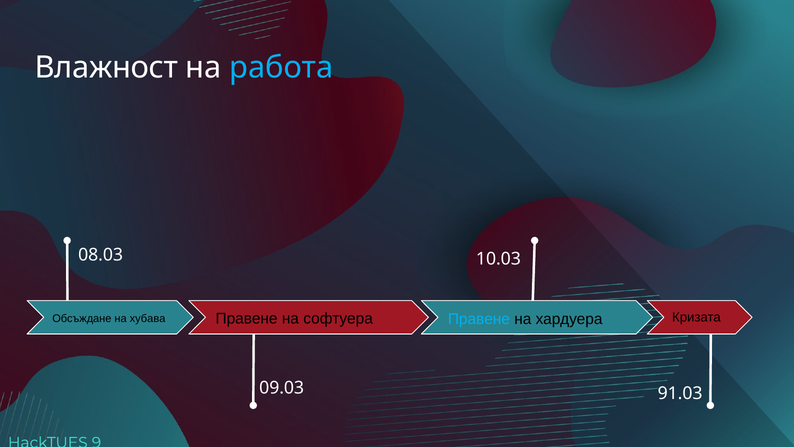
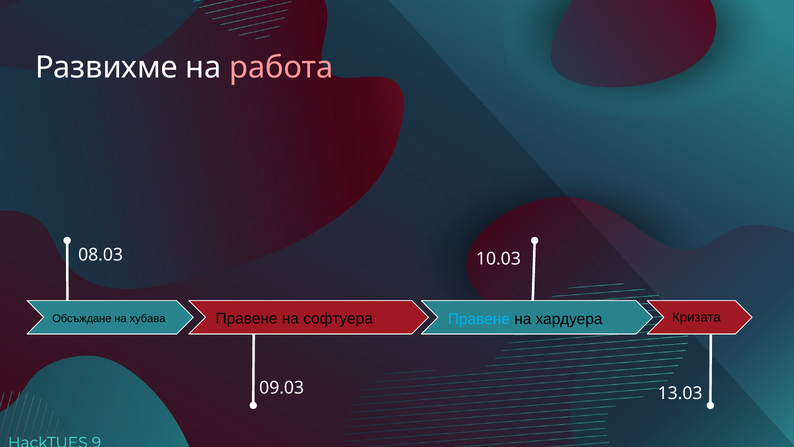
Влажност: Влажност -> Развихме (106, 67)
работа colour: light blue -> pink (281, 67)
91.03: 91.03 -> 13.03 (680, 393)
